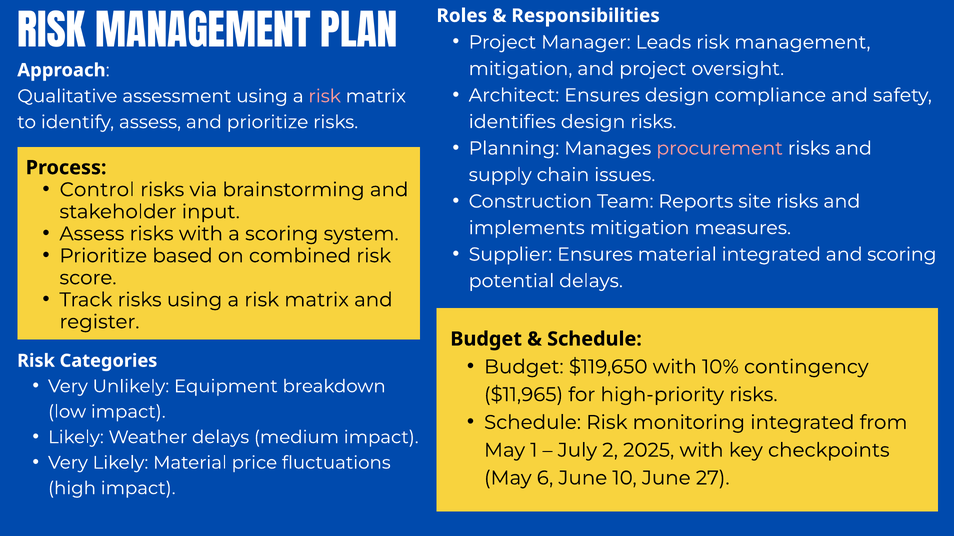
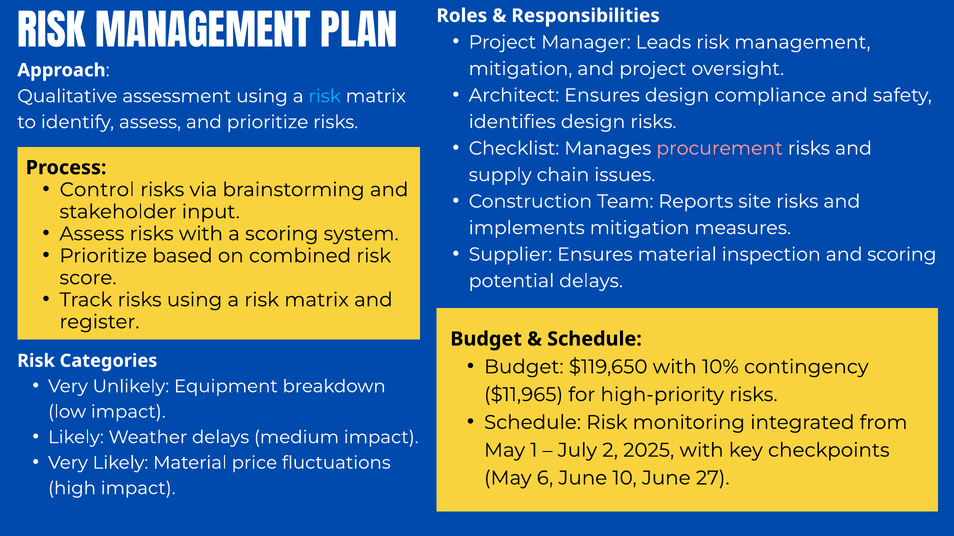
risk colour: pink -> light blue (325, 96)
Planning: Planning -> Checklist (514, 149)
material integrated: integrated -> inspection (771, 255)
